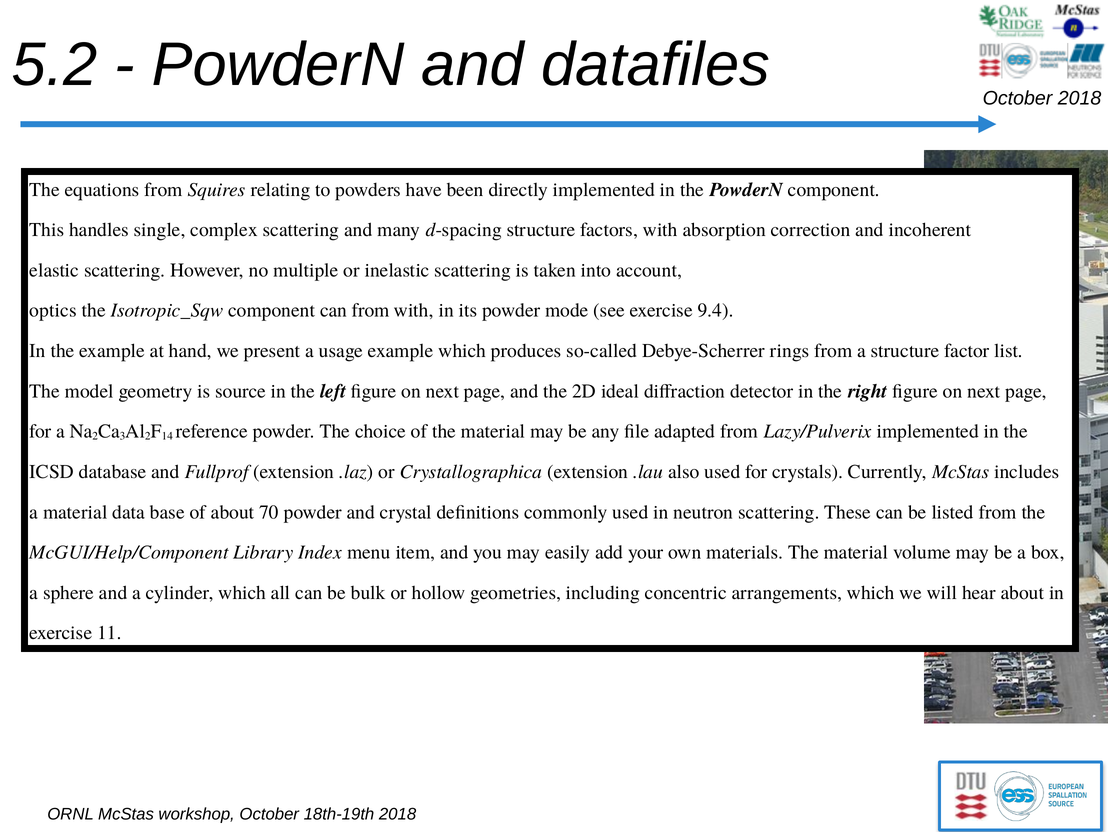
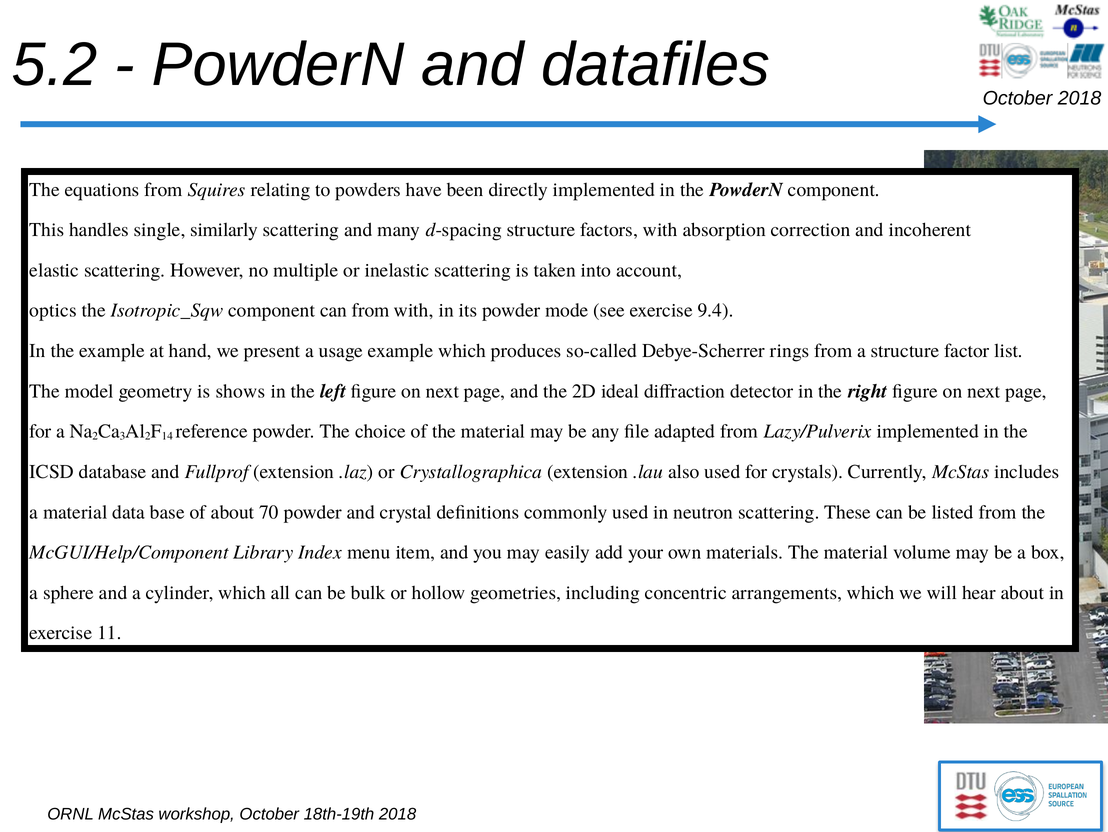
complex: complex -> similarly (224, 230)
source: source -> shows (240, 391)
